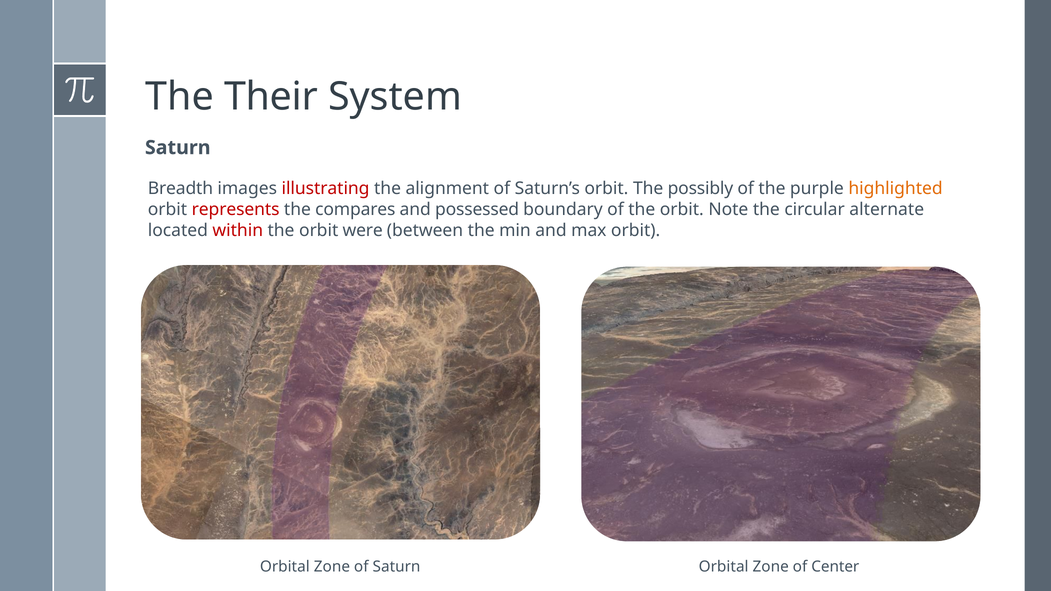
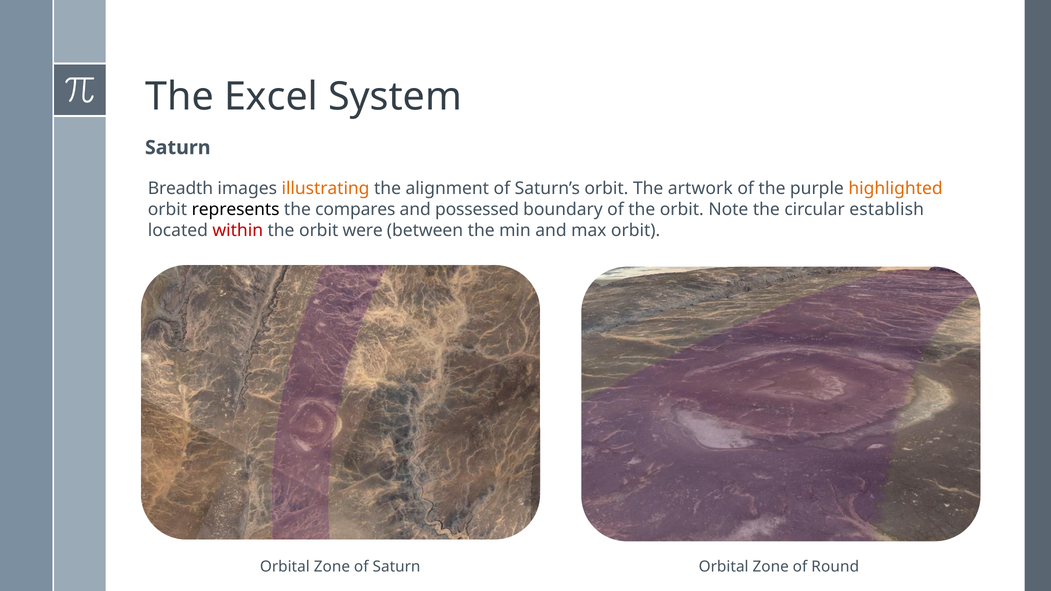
Their: Their -> Excel (271, 97)
illustrating colour: red -> orange (326, 189)
possibly: possibly -> artwork (700, 189)
represents colour: red -> black (236, 210)
alternate: alternate -> establish (887, 210)
Center: Center -> Round (835, 567)
